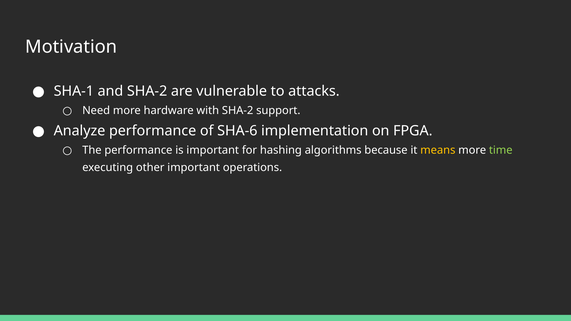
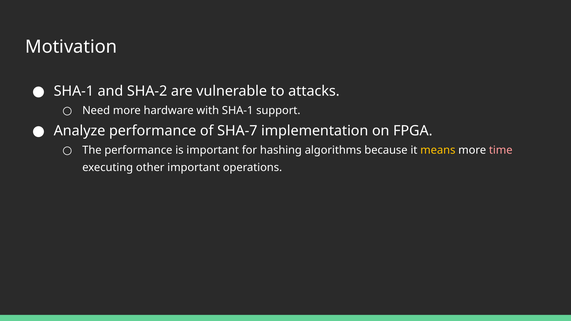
with SHA-2: SHA-2 -> SHA-1 (238, 110)
SHA-6: SHA-6 -> SHA-7 (237, 131)
time colour: light green -> pink (501, 150)
